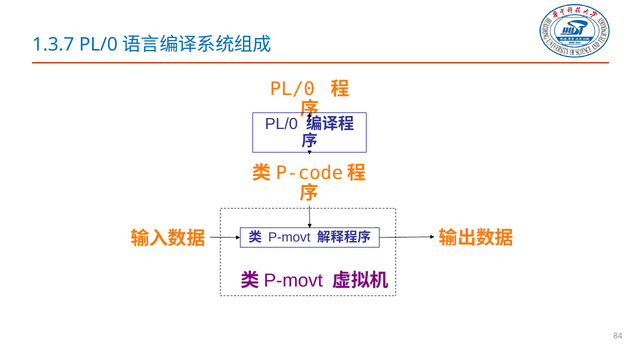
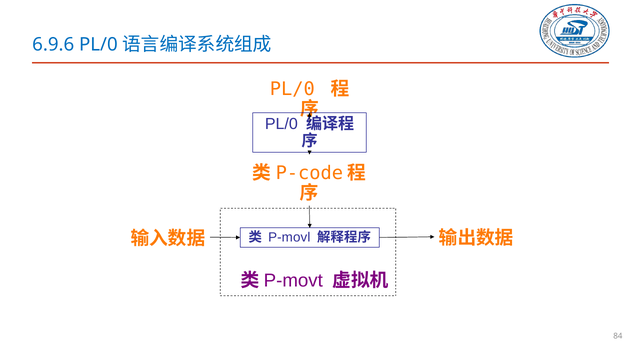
1.3.7: 1.3.7 -> 6.9.6 (53, 45)
P-movt: P-movt -> P-movl (289, 238)
